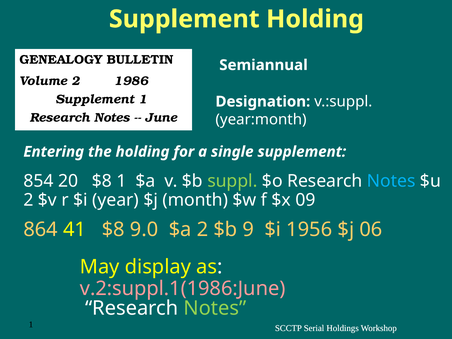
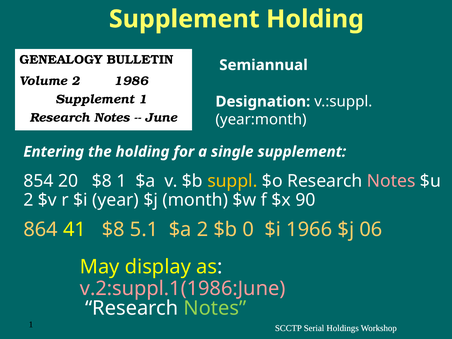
suppl colour: light green -> yellow (232, 181)
Notes colour: light blue -> pink (391, 181)
09: 09 -> 90 (306, 200)
9.0: 9.0 -> 5.1 (144, 230)
9: 9 -> 0 (248, 230)
1956: 1956 -> 1966 (309, 230)
